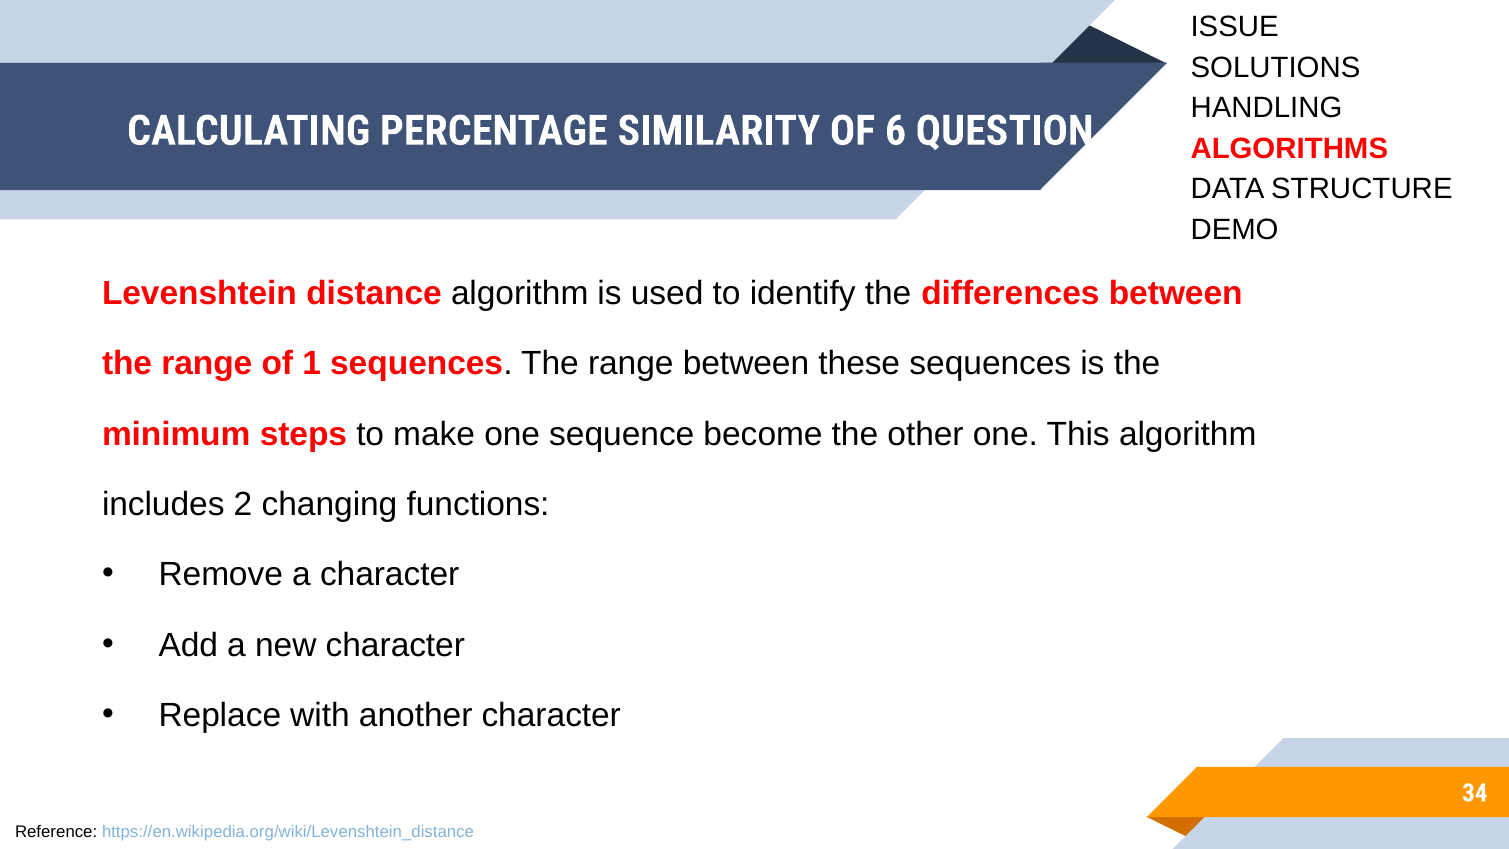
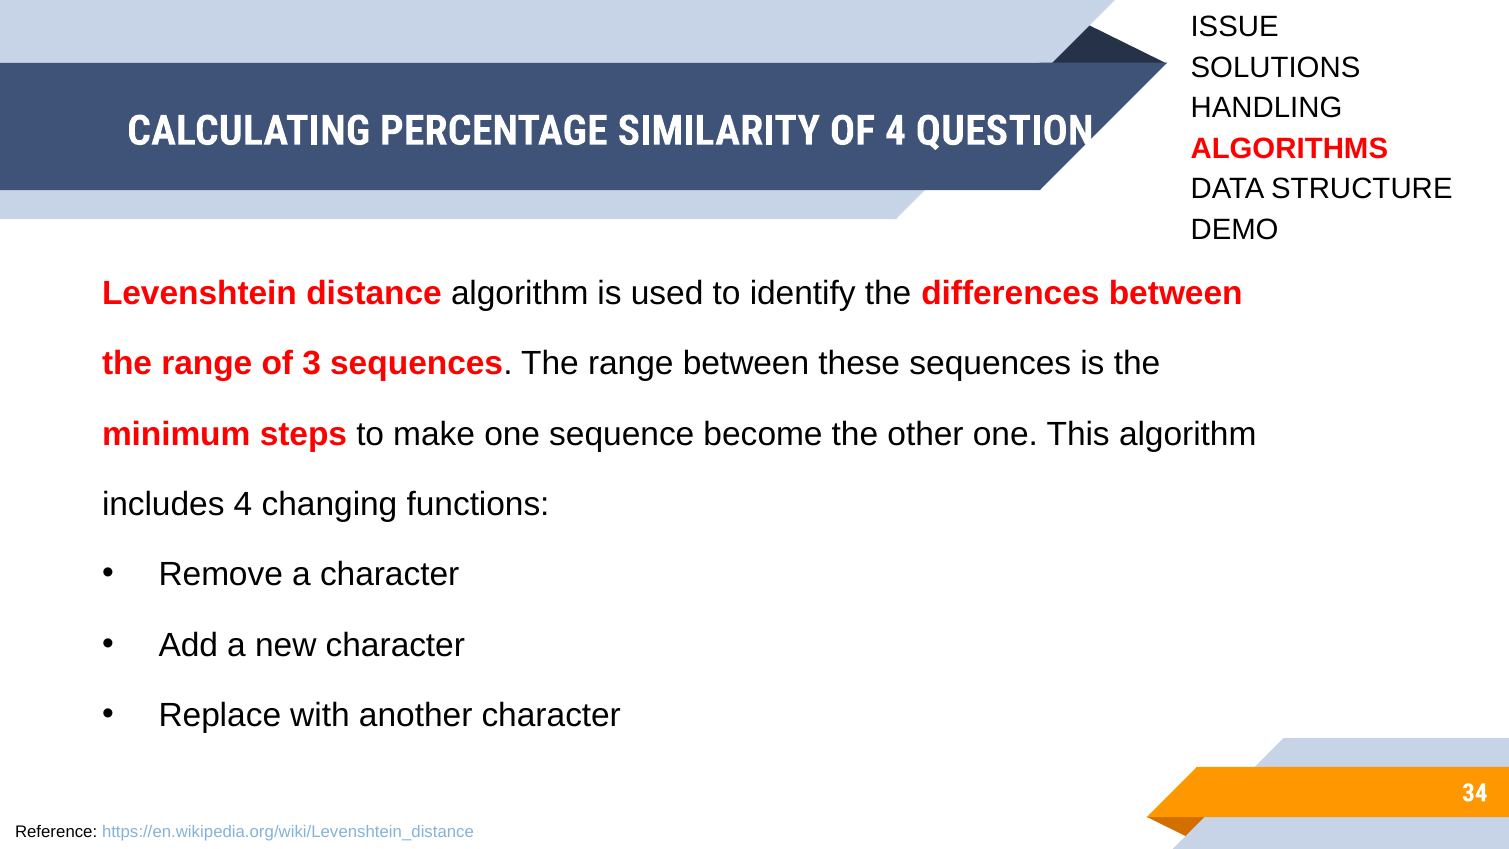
OF 6: 6 -> 4 (896, 131)
1: 1 -> 3 (312, 364)
includes 2: 2 -> 4 (243, 504)
